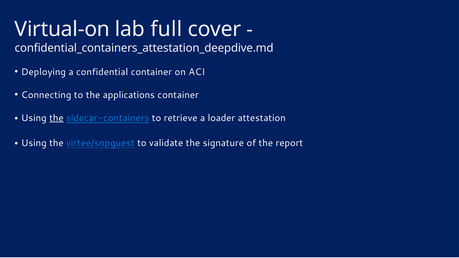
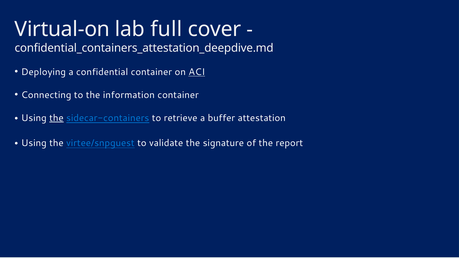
ACI underline: none -> present (197, 72)
applications: applications -> information (129, 95)
loader: loader -> buffer (221, 118)
